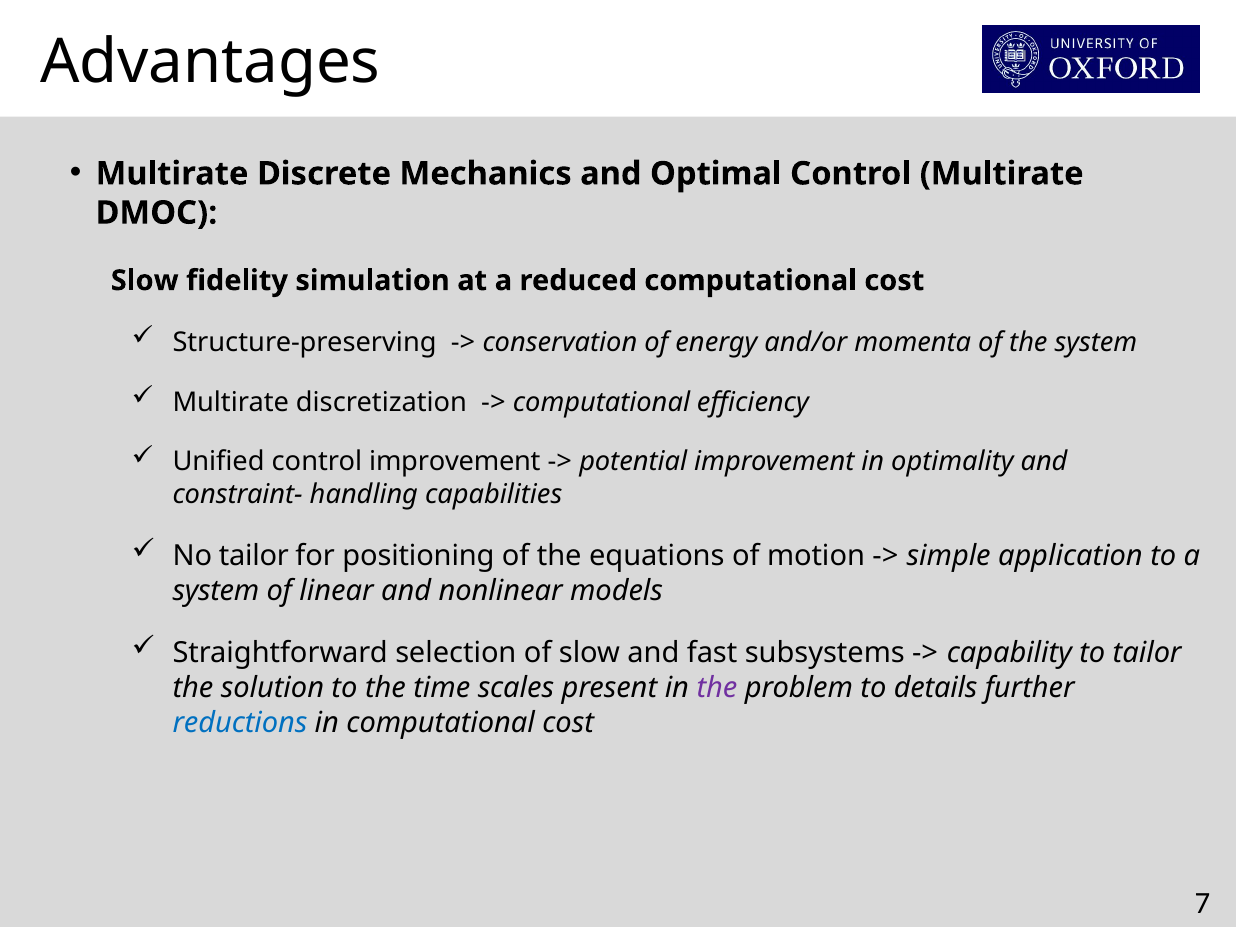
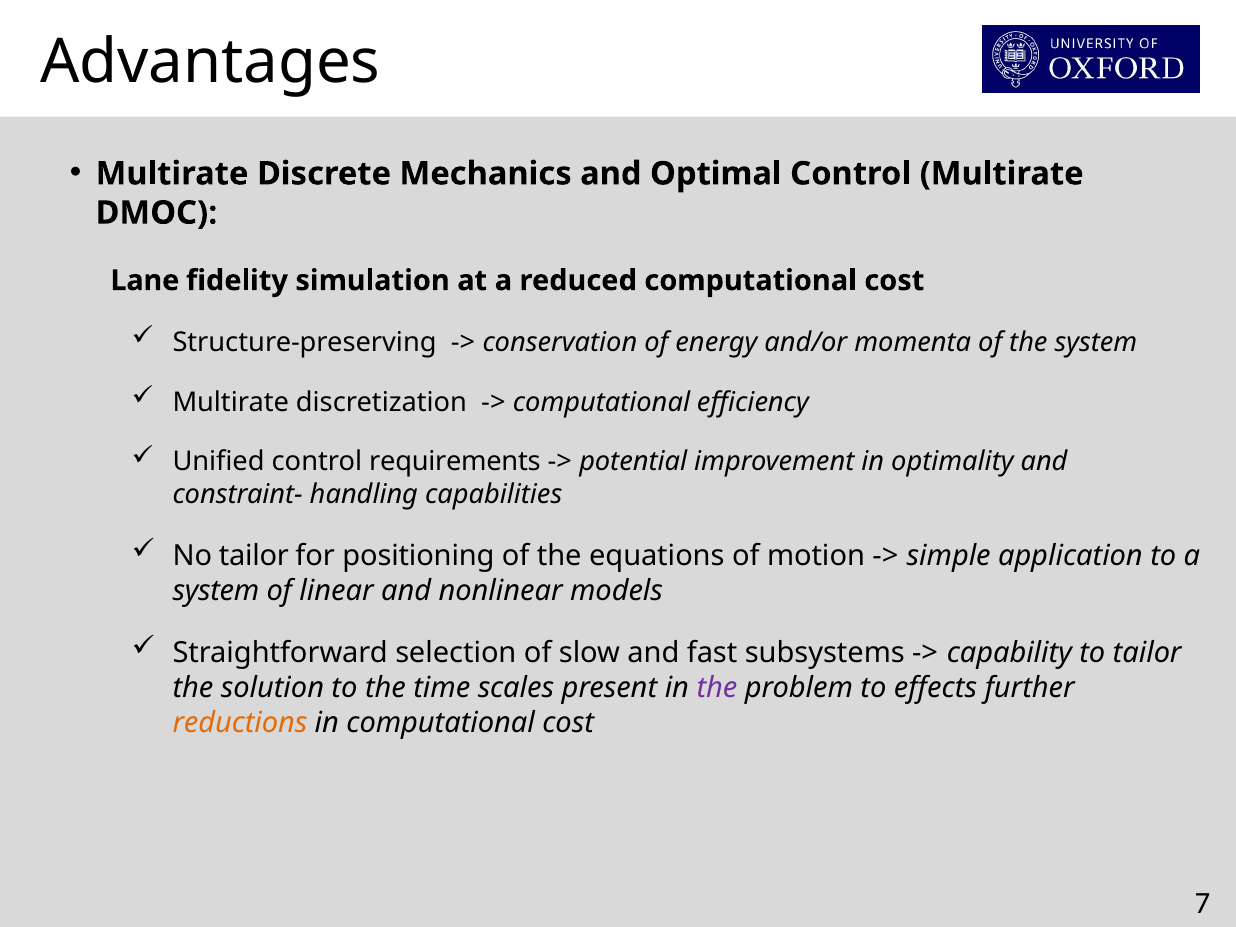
Slow: Slow -> Lane (145, 281)
control improvement: improvement -> requirements (455, 462)
details: details -> effects (935, 688)
reductions colour: blue -> orange (240, 723)
